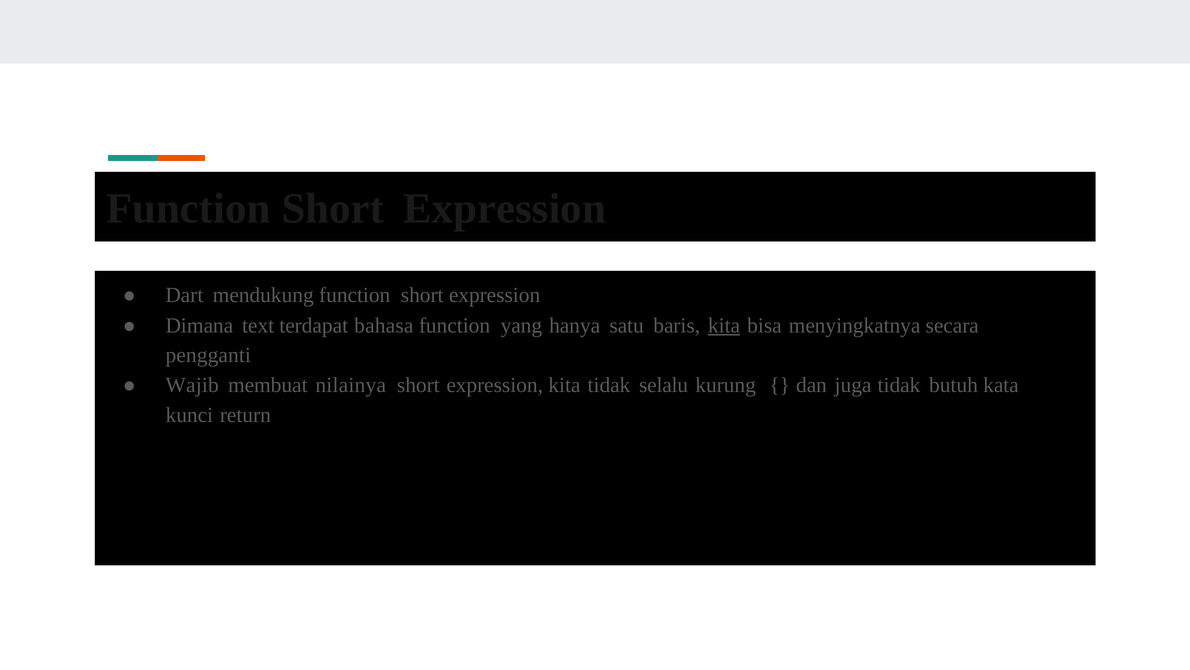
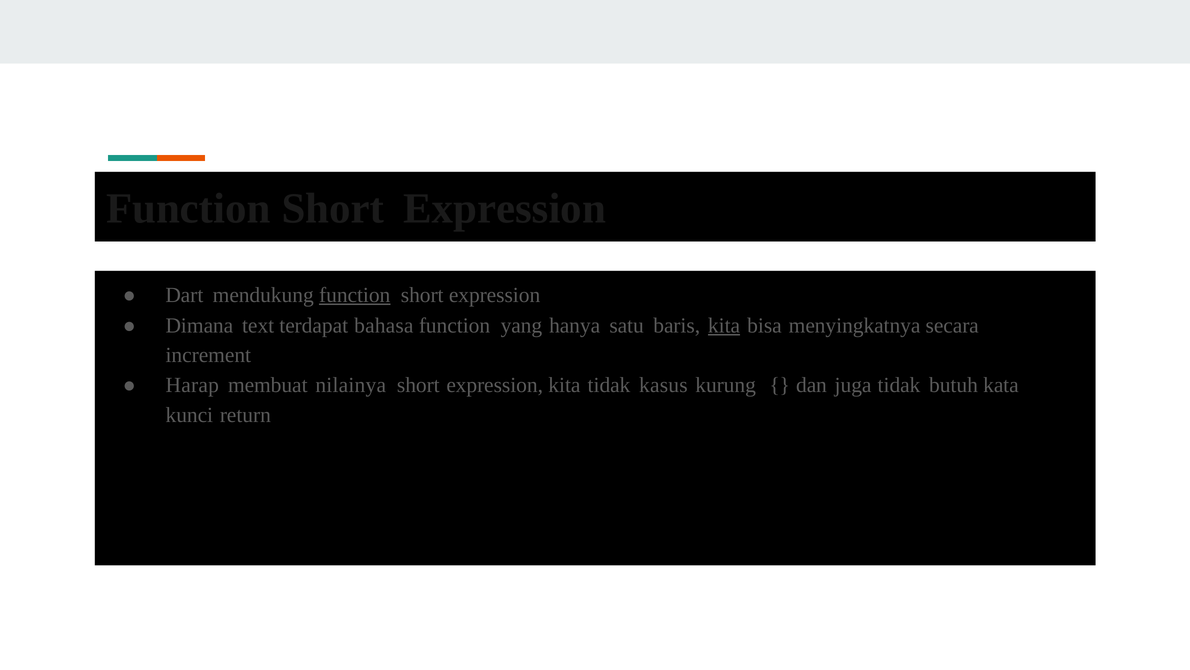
function underline: none -> present (355, 295)
pengganti: pengganti -> increment (208, 355)
Wajib: Wajib -> Harap (192, 385)
selalu: selalu -> kasus (663, 385)
